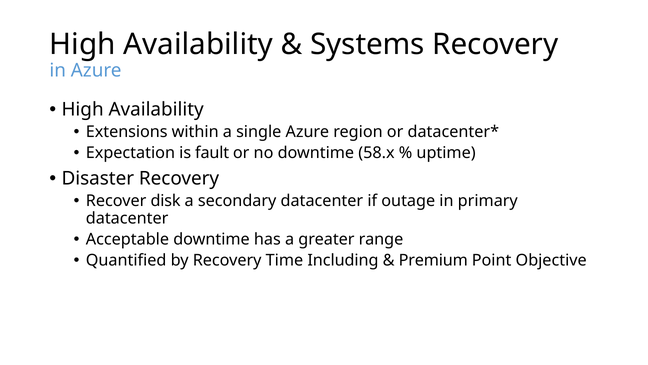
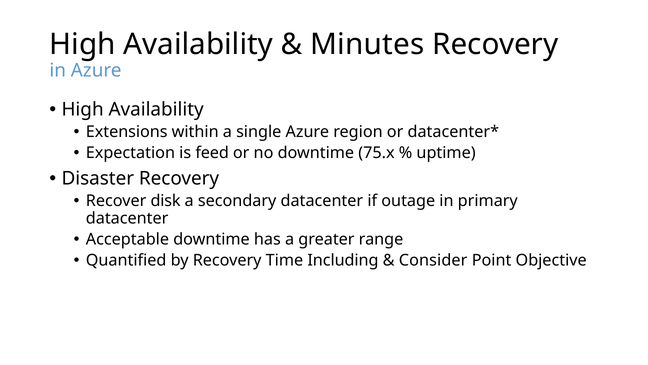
Systems: Systems -> Minutes (367, 44)
fault: fault -> feed (212, 153)
58.x: 58.x -> 75.x (376, 153)
Premium: Premium -> Consider (433, 260)
